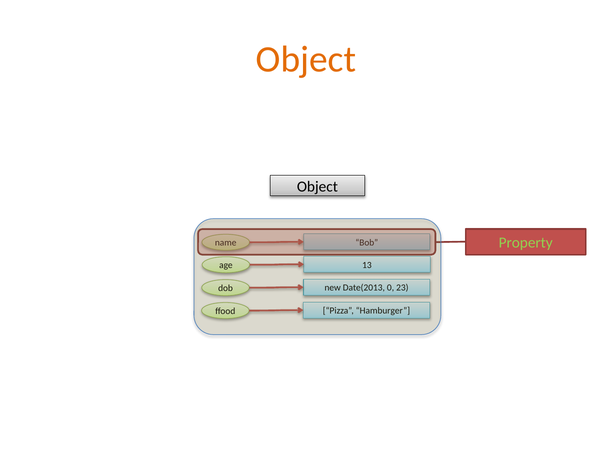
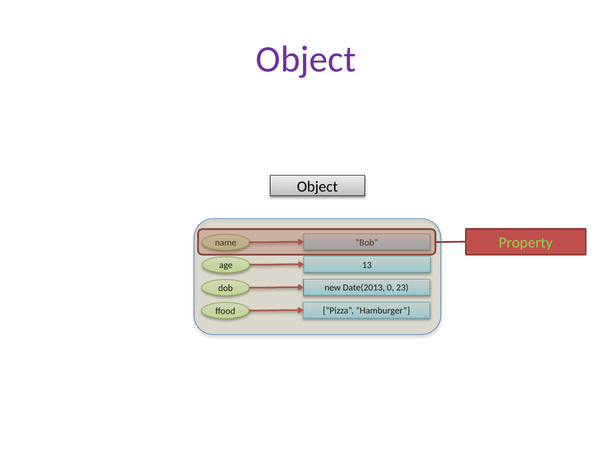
Object colour: orange -> purple (306, 59)
